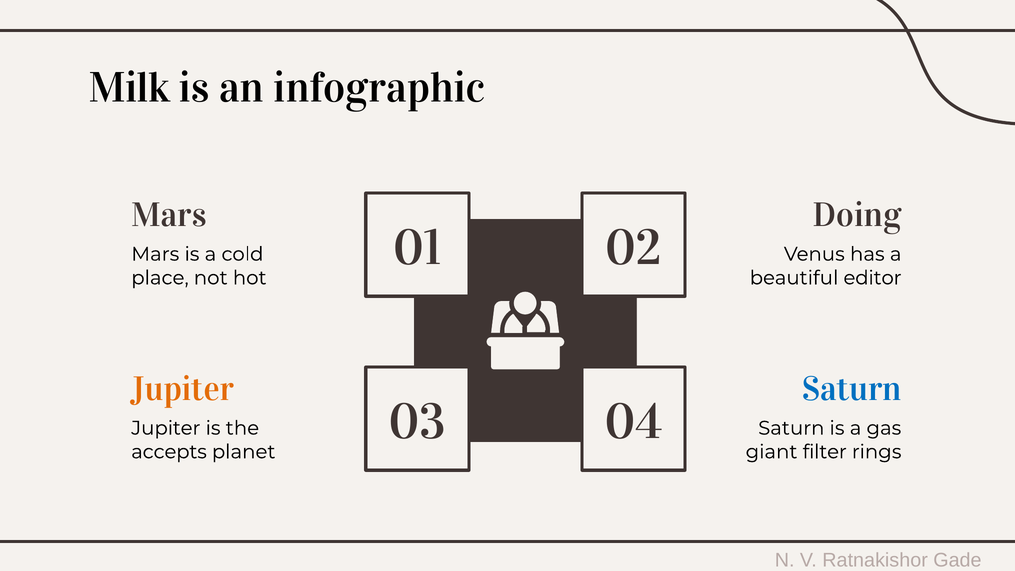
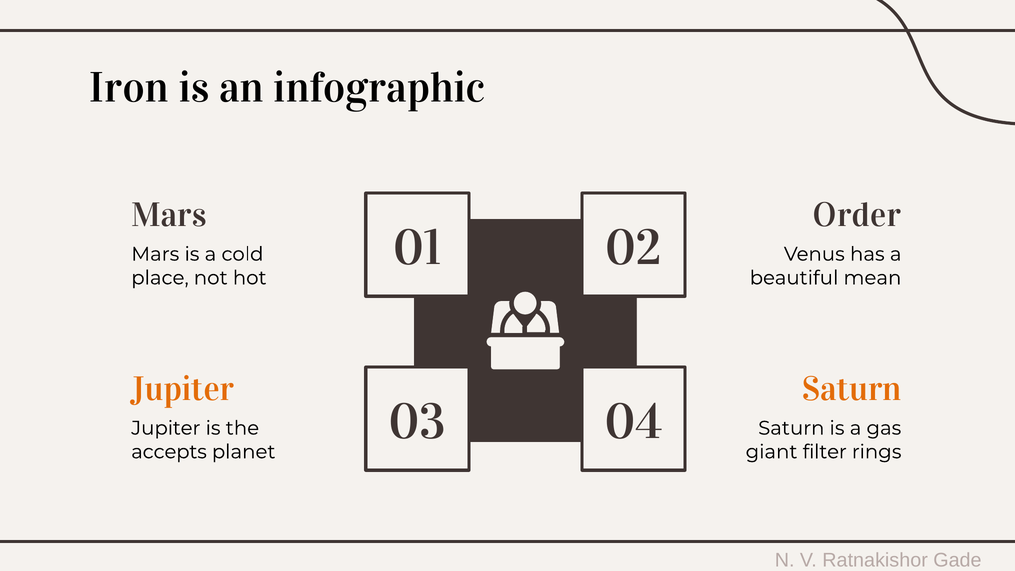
Milk: Milk -> Iron (129, 88)
Doing: Doing -> Order (857, 215)
editor: editor -> mean (872, 278)
Saturn colour: blue -> orange (852, 389)
